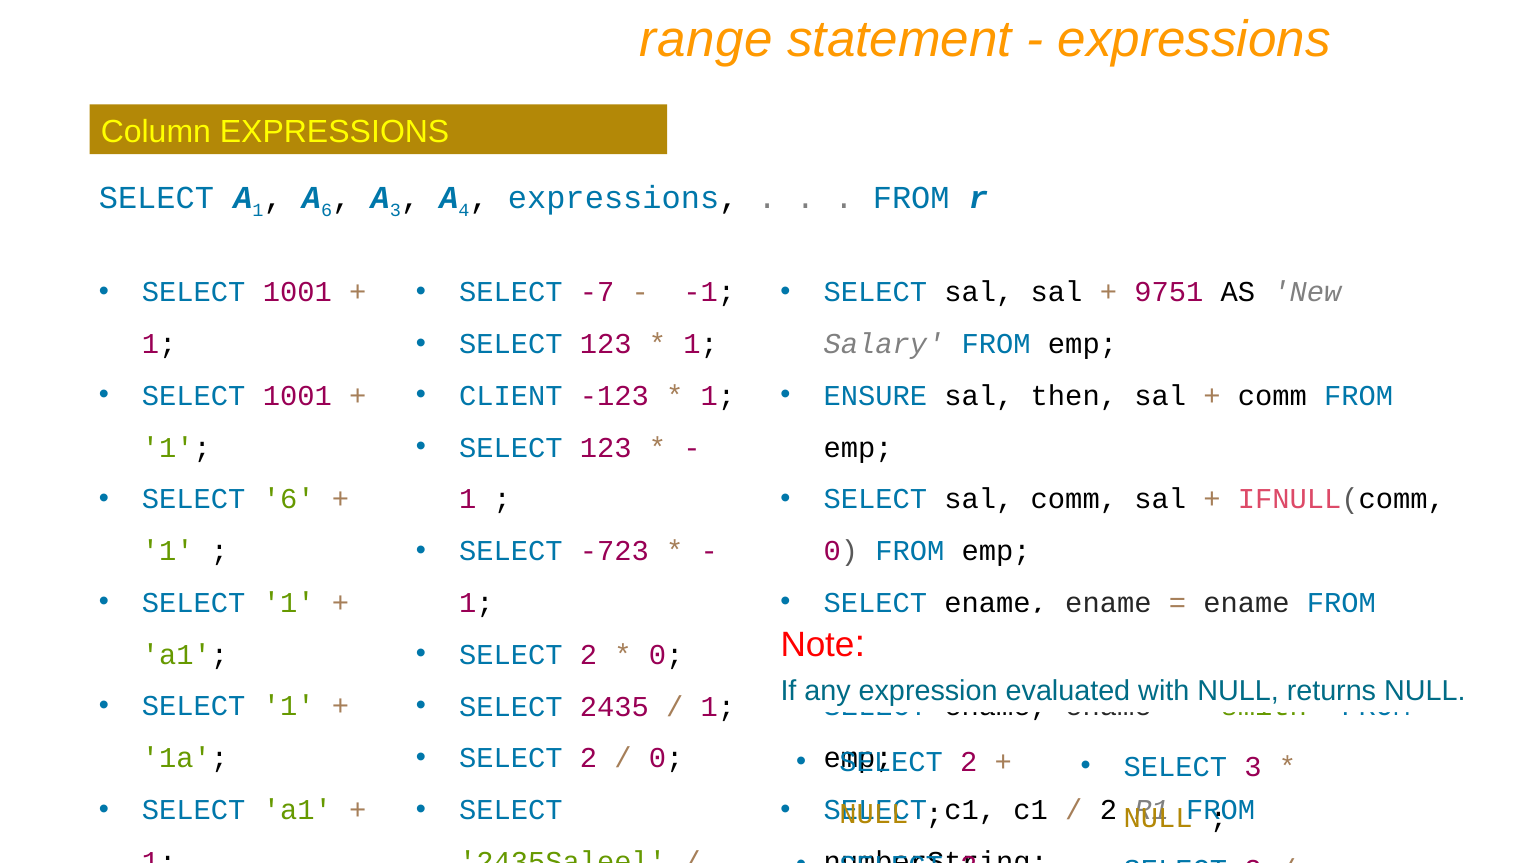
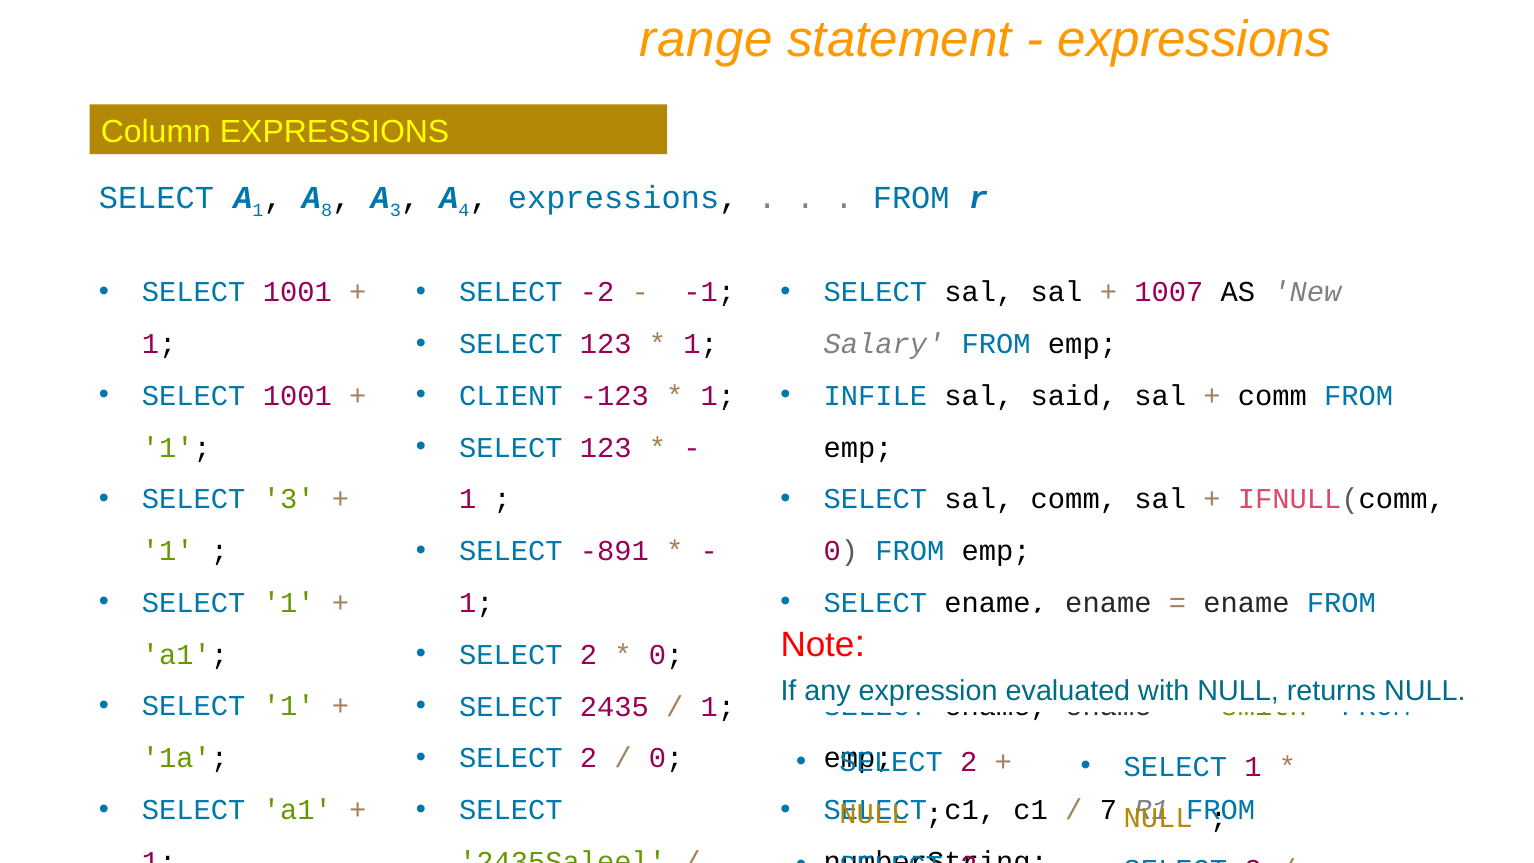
6: 6 -> 8 (327, 210)
9751: 9751 -> 1007 (1169, 292)
-7: -7 -> -2 (597, 292)
ENSURE: ENSURE -> INFILE (875, 396)
then: then -> said (1074, 396)
SELECT 6: 6 -> 3 (289, 499)
-723: -723 -> -891 (614, 551)
3: 3 -> 1 (1253, 767)
2: 2 -> 7 (1108, 810)
